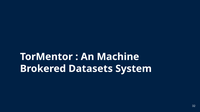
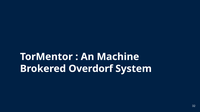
Datasets: Datasets -> Overdorf (91, 69)
